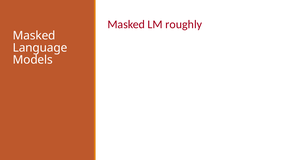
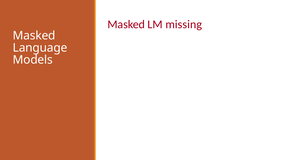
roughly: roughly -> missing (184, 24)
